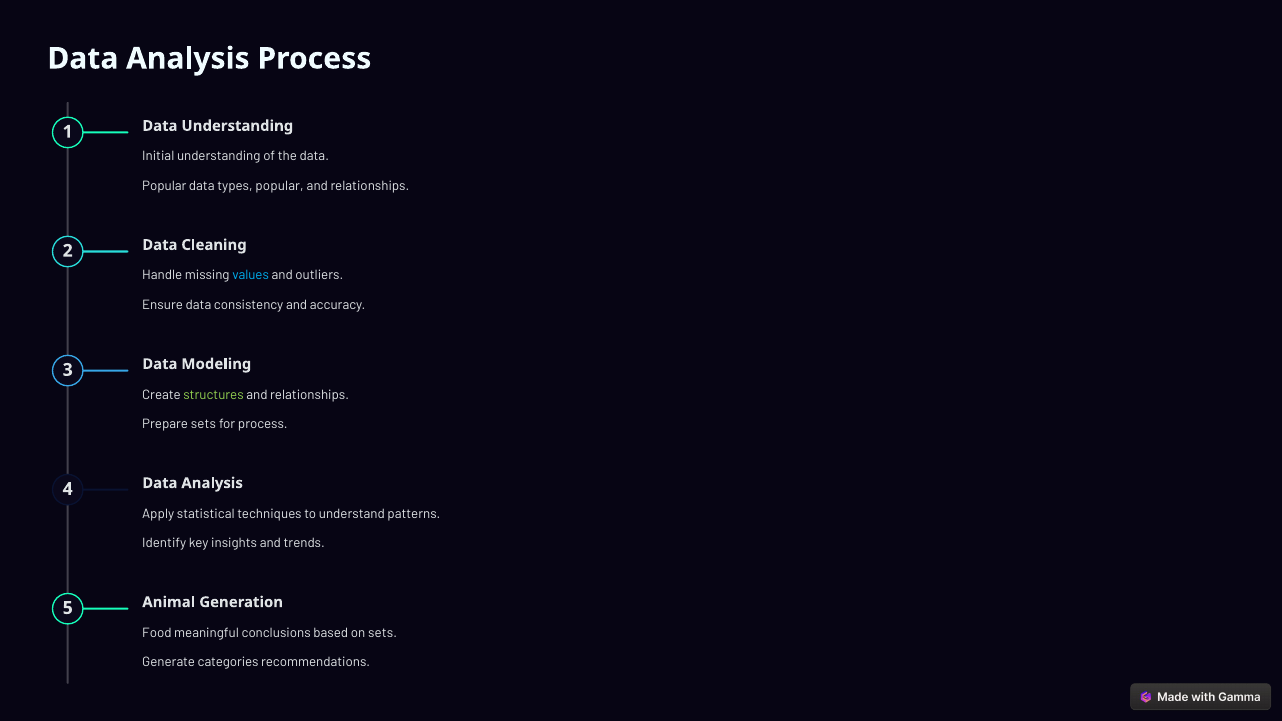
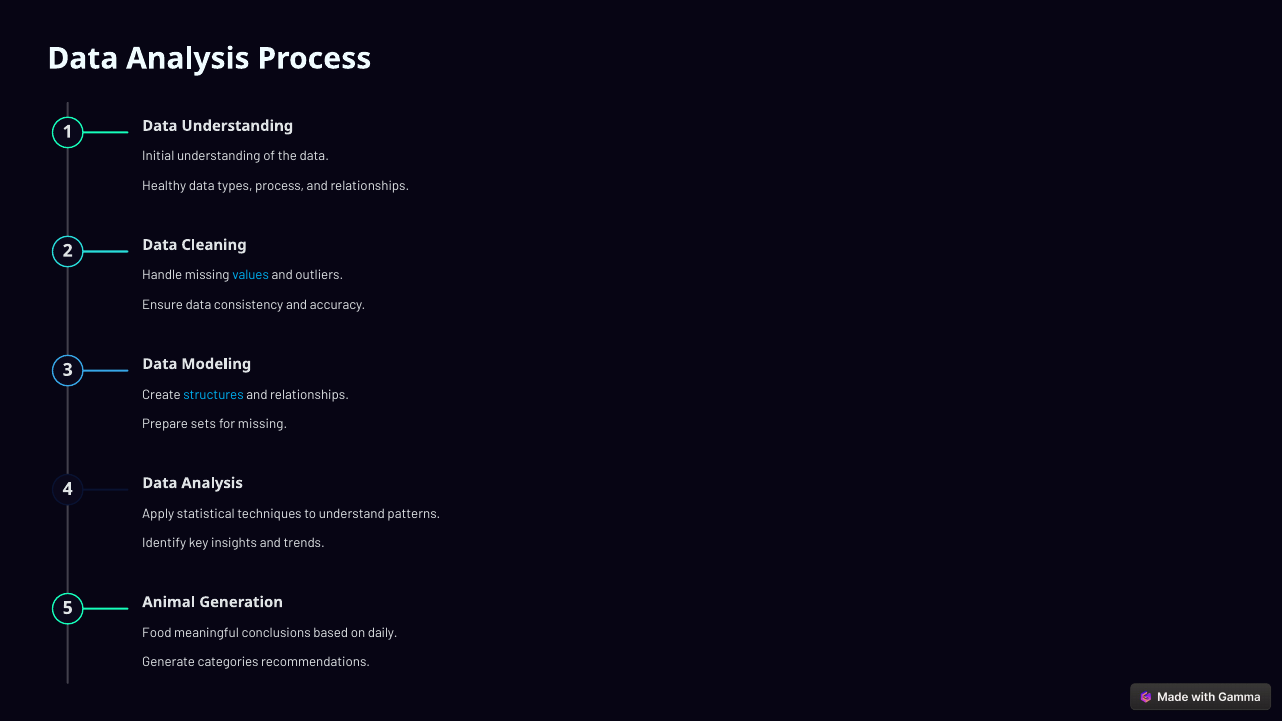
Popular: Popular -> Healthy (164, 186)
types popular: popular -> process (280, 186)
structures colour: light green -> light blue (214, 395)
for process: process -> missing (263, 425)
on sets: sets -> daily (383, 633)
